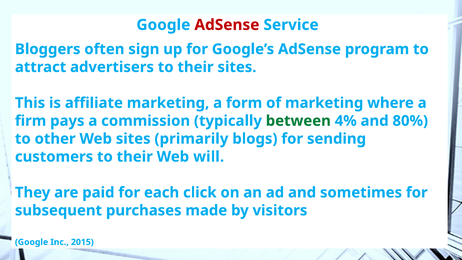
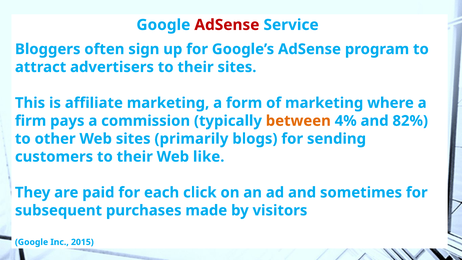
between colour: green -> orange (298, 121)
80%: 80% -> 82% (410, 121)
will: will -> like (209, 157)
